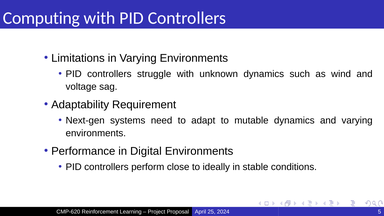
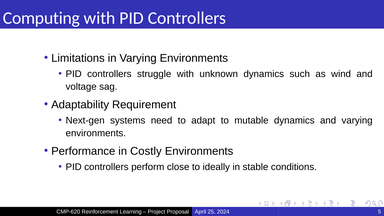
Digital: Digital -> Costly (146, 151)
